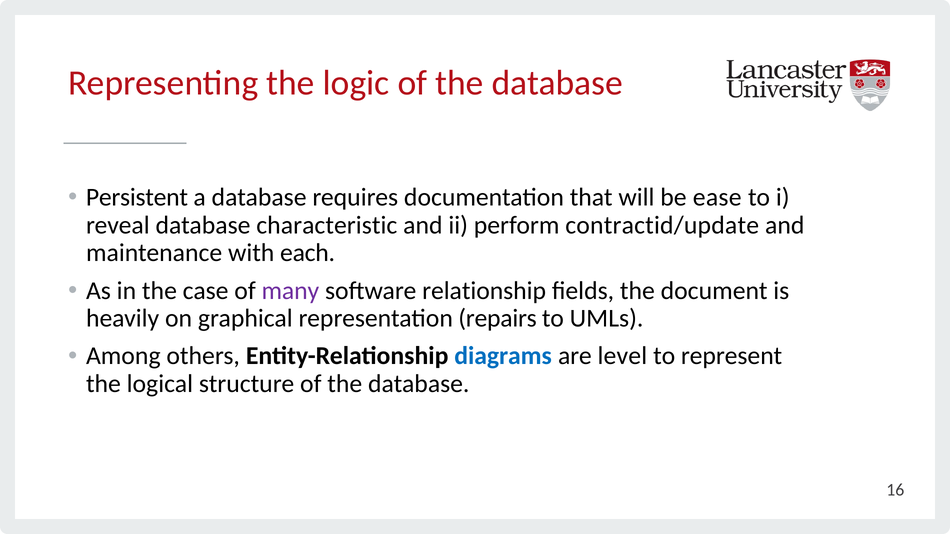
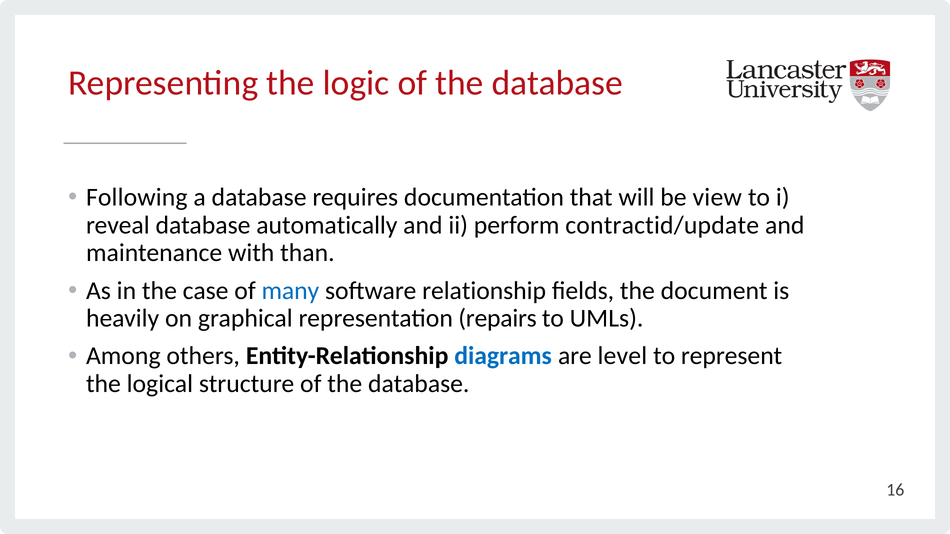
Persistent: Persistent -> Following (137, 198)
ease: ease -> view (717, 198)
characteristic: characteristic -> automatically (327, 225)
each: each -> than (307, 253)
many colour: purple -> blue (290, 291)
